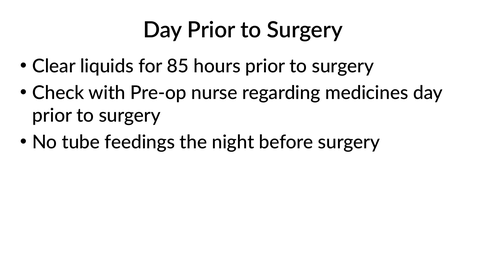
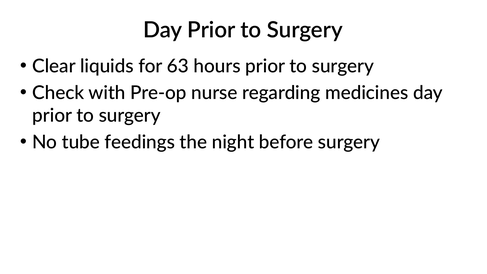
85: 85 -> 63 (178, 66)
